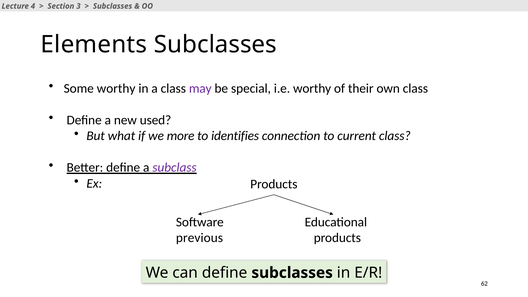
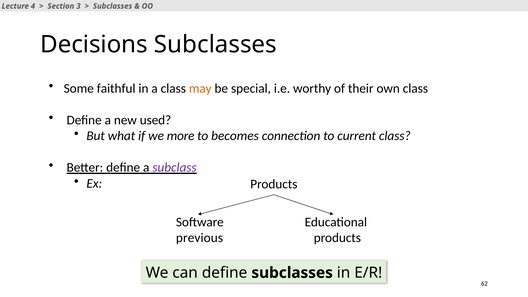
Elements: Elements -> Decisions (94, 44)
Some worthy: worthy -> faithful (116, 88)
may colour: purple -> orange (200, 88)
identifies: identifies -> becomes (235, 136)
